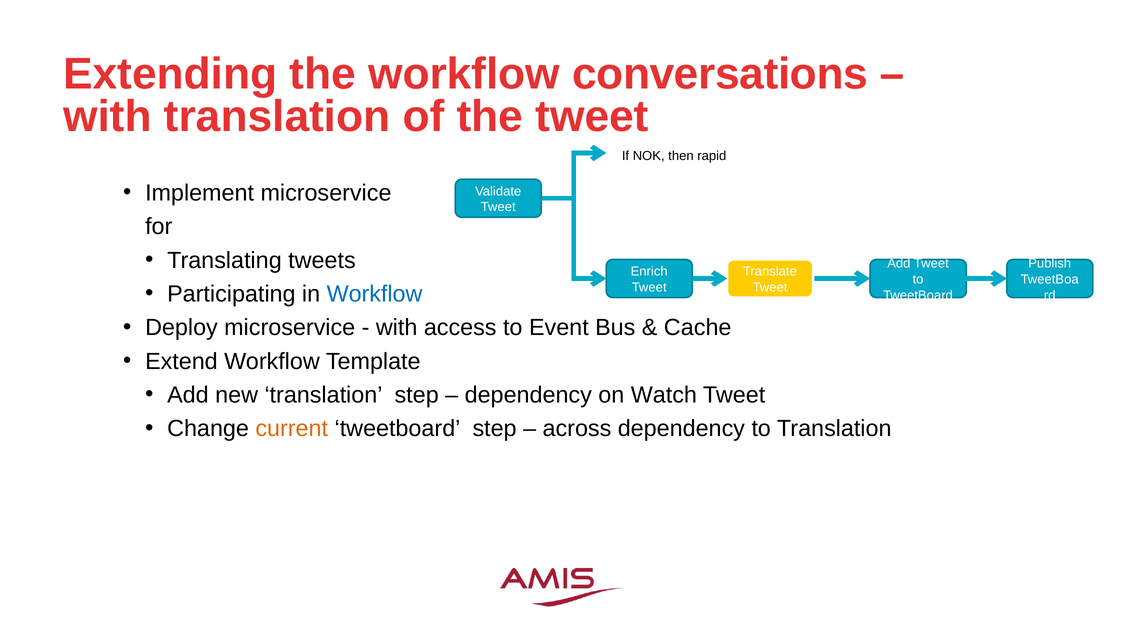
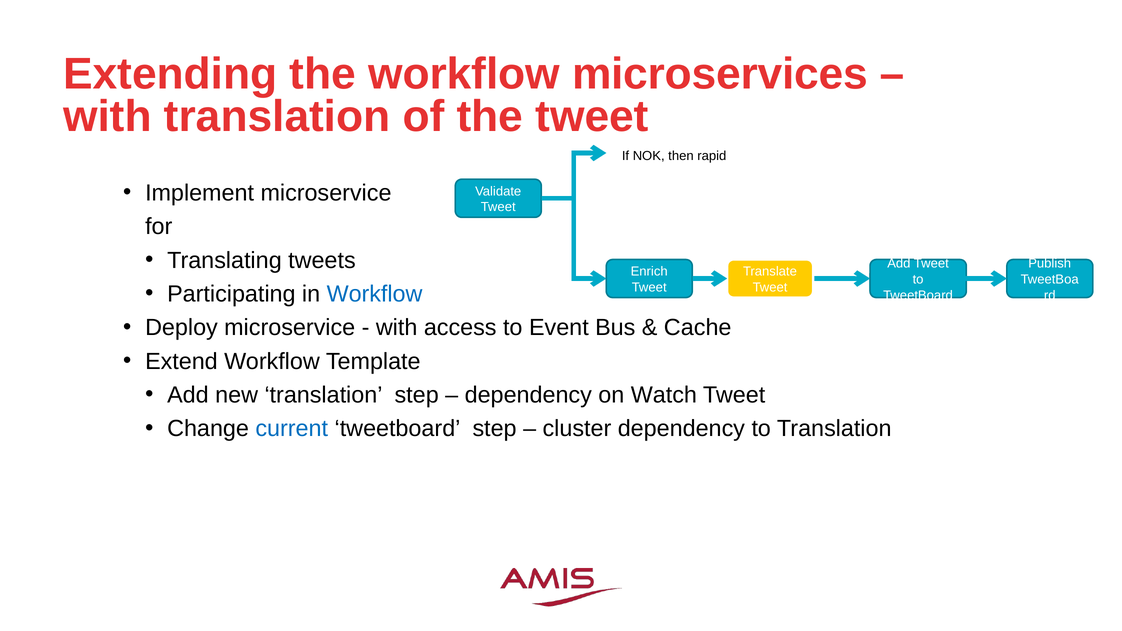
conversations: conversations -> microservices (720, 74)
current colour: orange -> blue (292, 429)
across: across -> cluster (577, 429)
